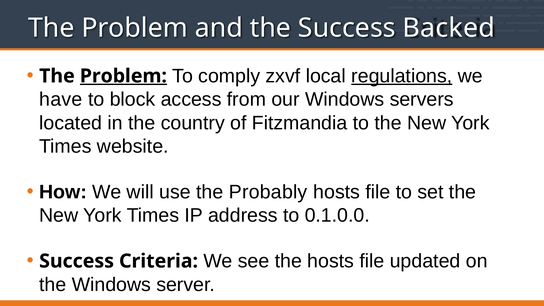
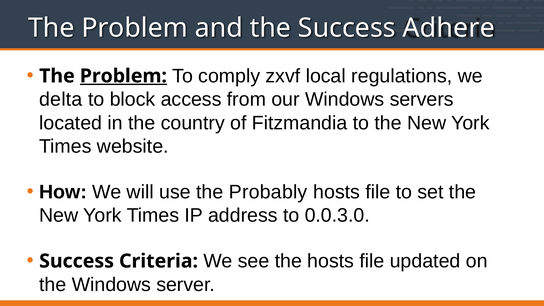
Backed: Backed -> Adhere (449, 28)
regulations underline: present -> none (402, 76)
have: have -> delta (61, 99)
0.1.0.0: 0.1.0.0 -> 0.0.3.0 (337, 215)
